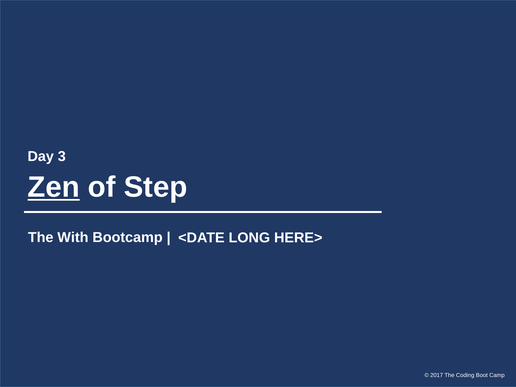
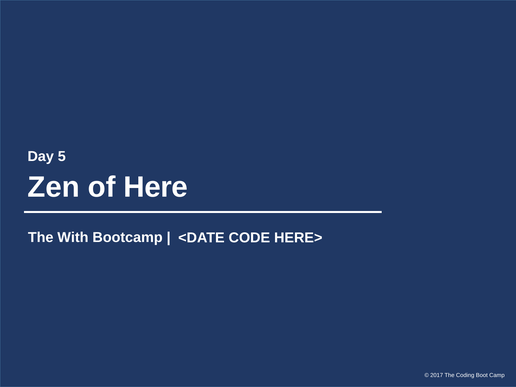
3: 3 -> 5 (62, 156)
Zen underline: present -> none (54, 187)
Step: Step -> Here (156, 187)
LONG: LONG -> CODE (249, 238)
